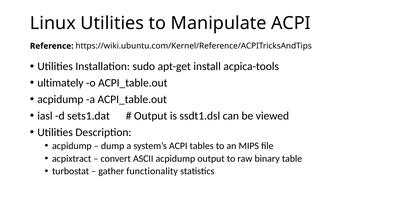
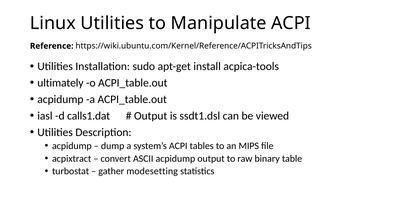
sets1.dat: sets1.dat -> calls1.dat (89, 116)
functionality: functionality -> modesetting (152, 171)
